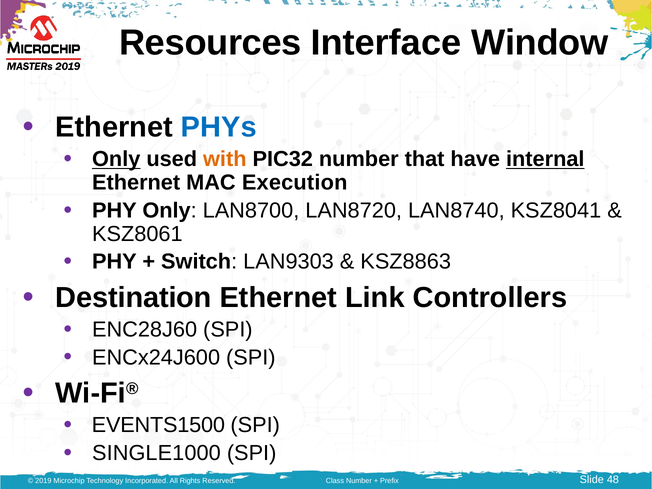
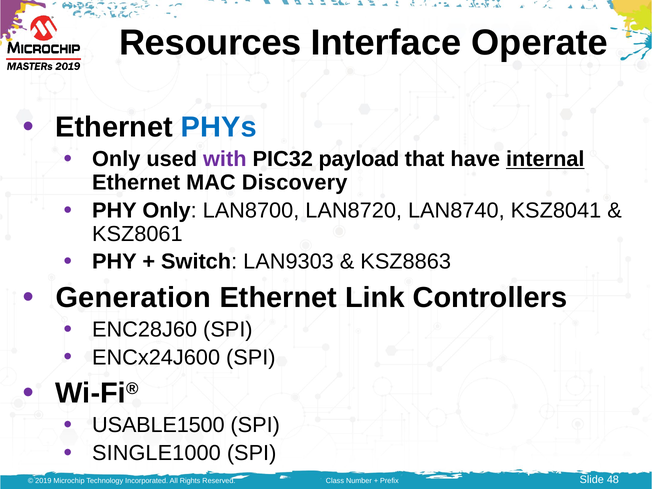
Window: Window -> Operate (540, 43)
Only underline: present -> none (116, 159)
with colour: orange -> purple (225, 159)
PIC32 number: number -> payload (359, 159)
Execution: Execution -> Discovery (295, 183)
Destination: Destination -> Generation (133, 298)
EVENTS1500: EVENTS1500 -> USABLE1500 (158, 425)
